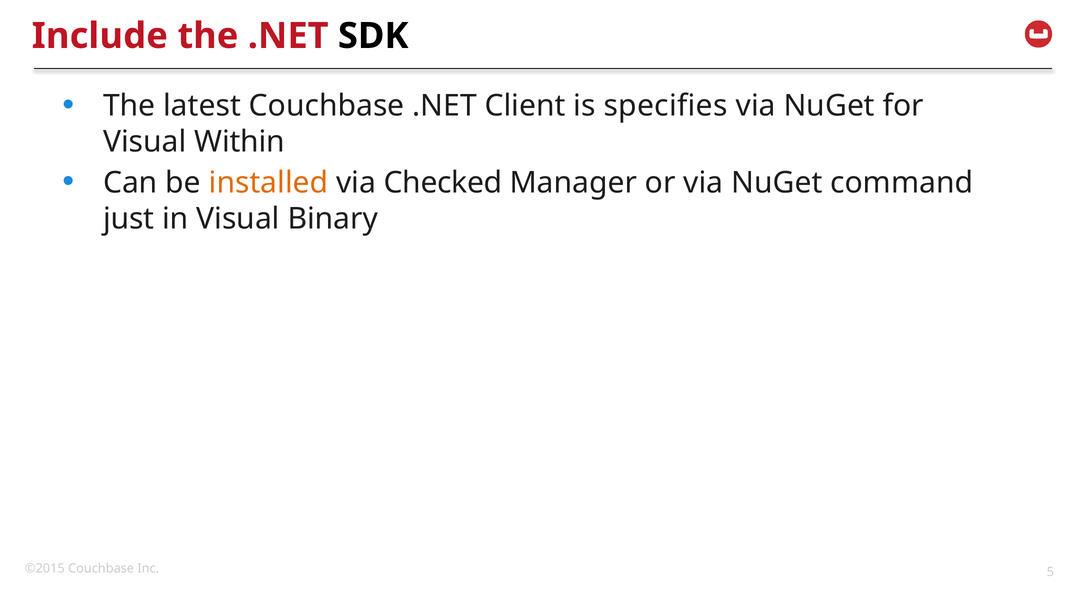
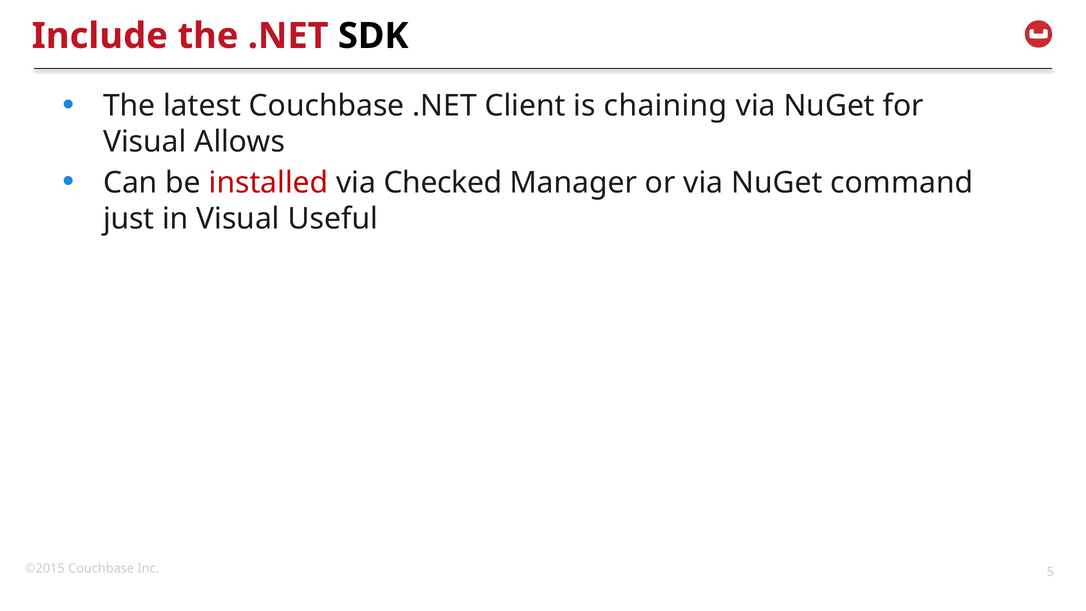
specifies: specifies -> chaining (666, 106)
Within: Within -> Allows (240, 142)
installed colour: orange -> red (269, 183)
Binary: Binary -> Useful (333, 219)
